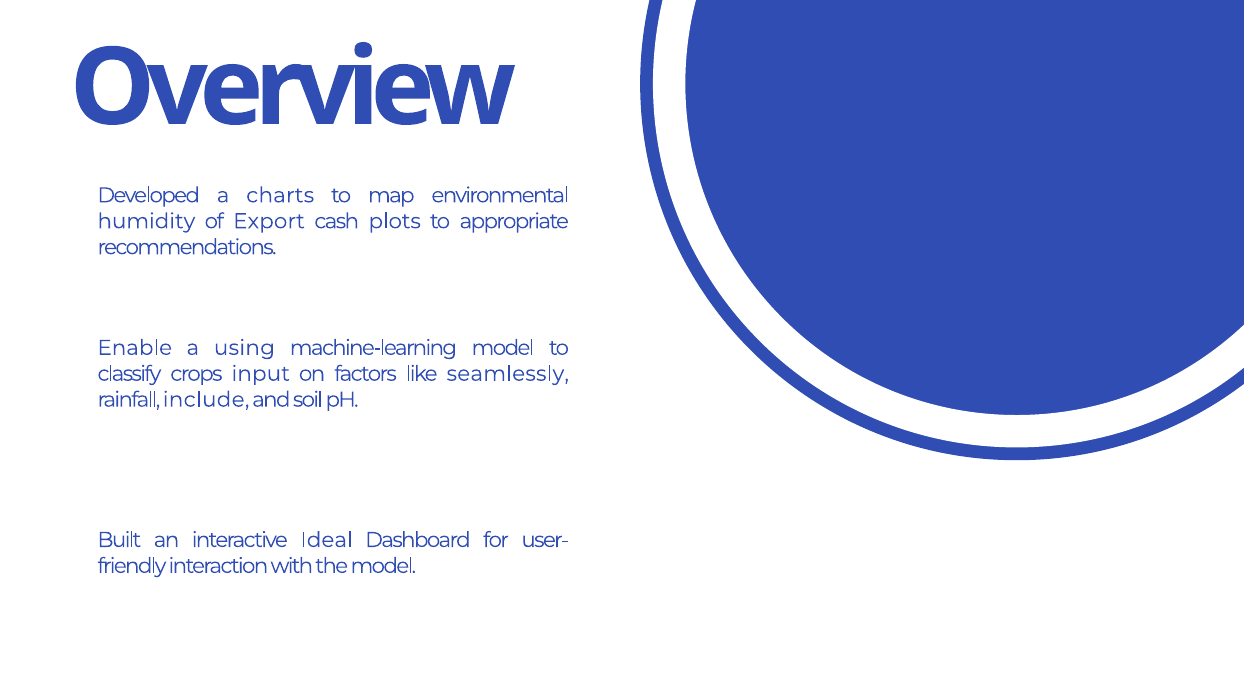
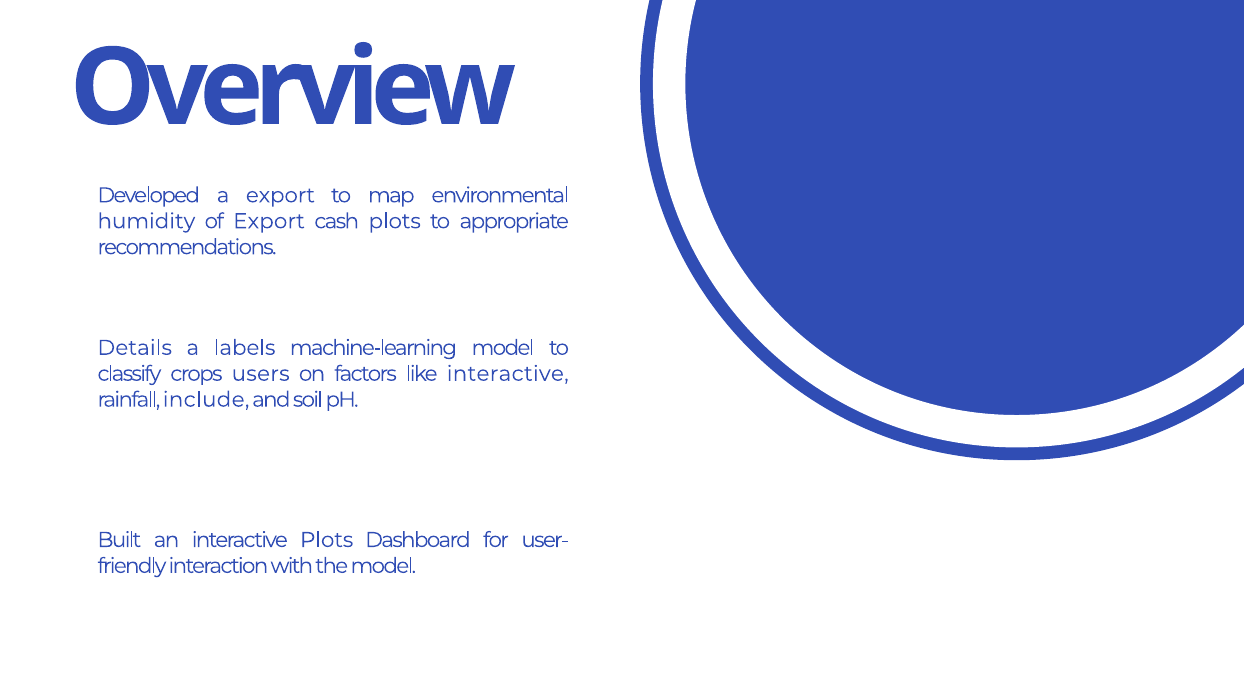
a charts: charts -> export (280, 195)
Enable: Enable -> Details (135, 348)
using: using -> labels (245, 348)
input: input -> users (261, 374)
like seamlessly: seamlessly -> interactive (508, 374)
interactive Ideal: Ideal -> Plots (327, 540)
